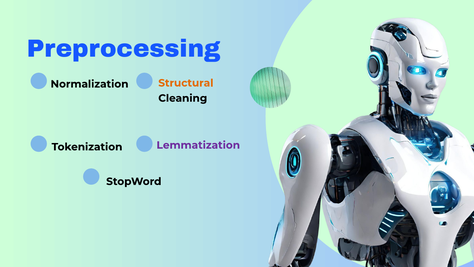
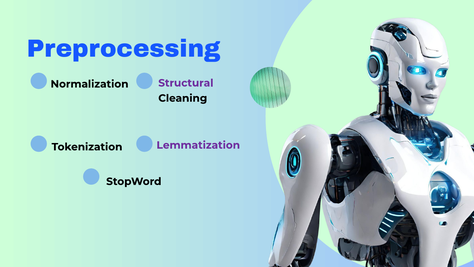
Structural colour: orange -> purple (186, 83)
